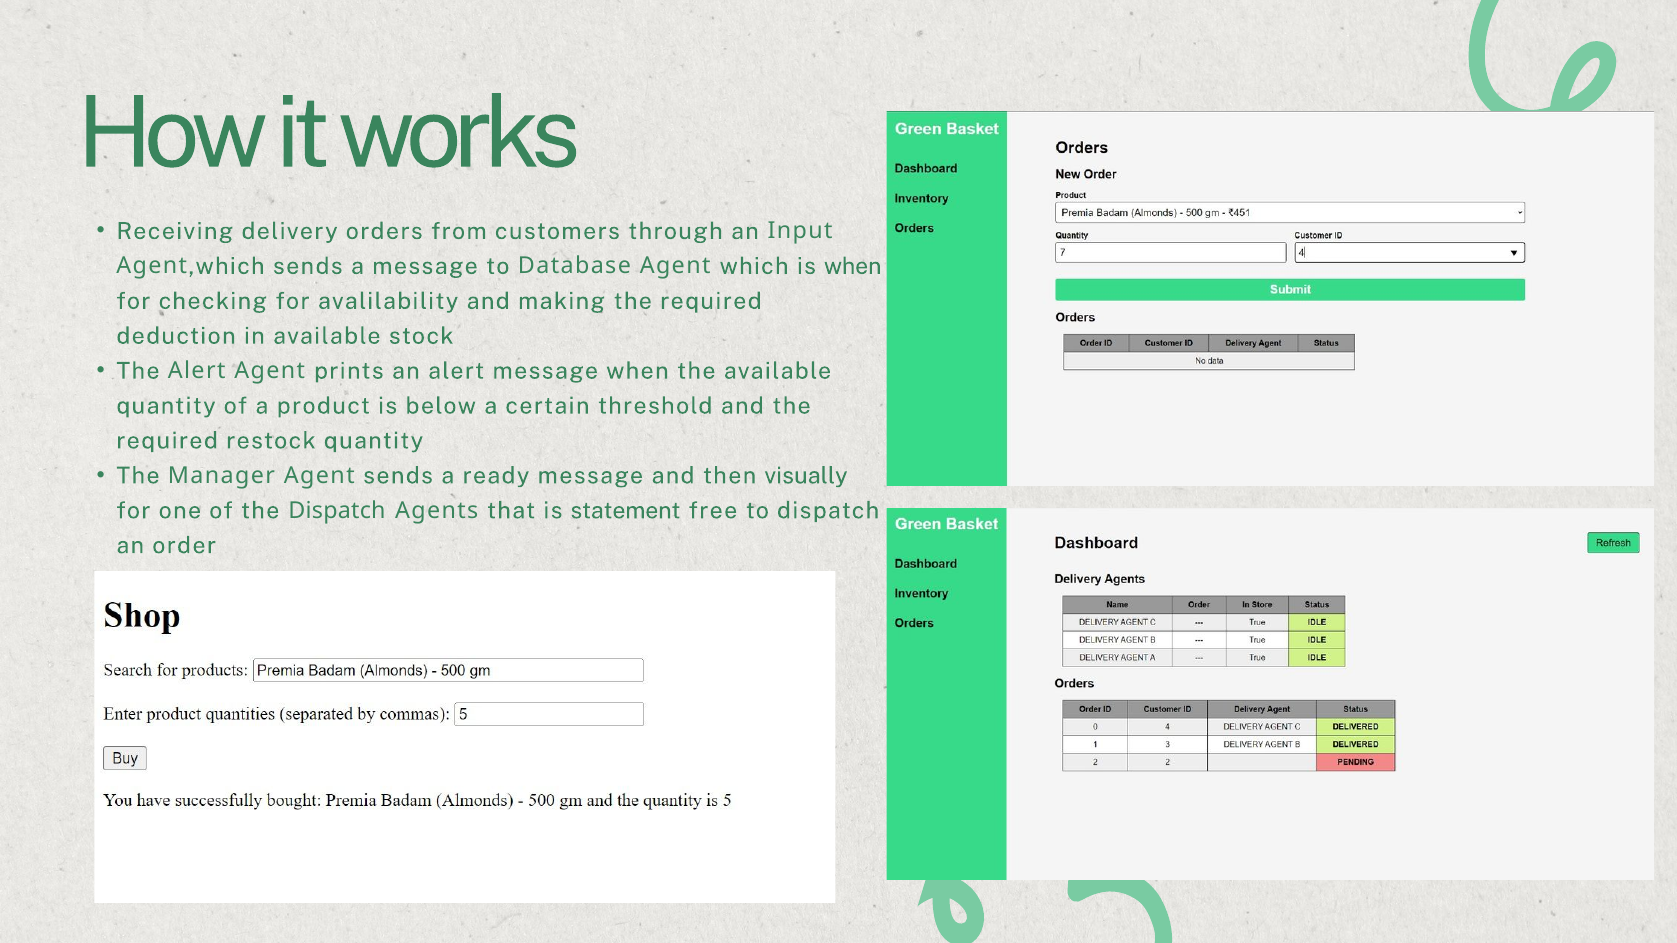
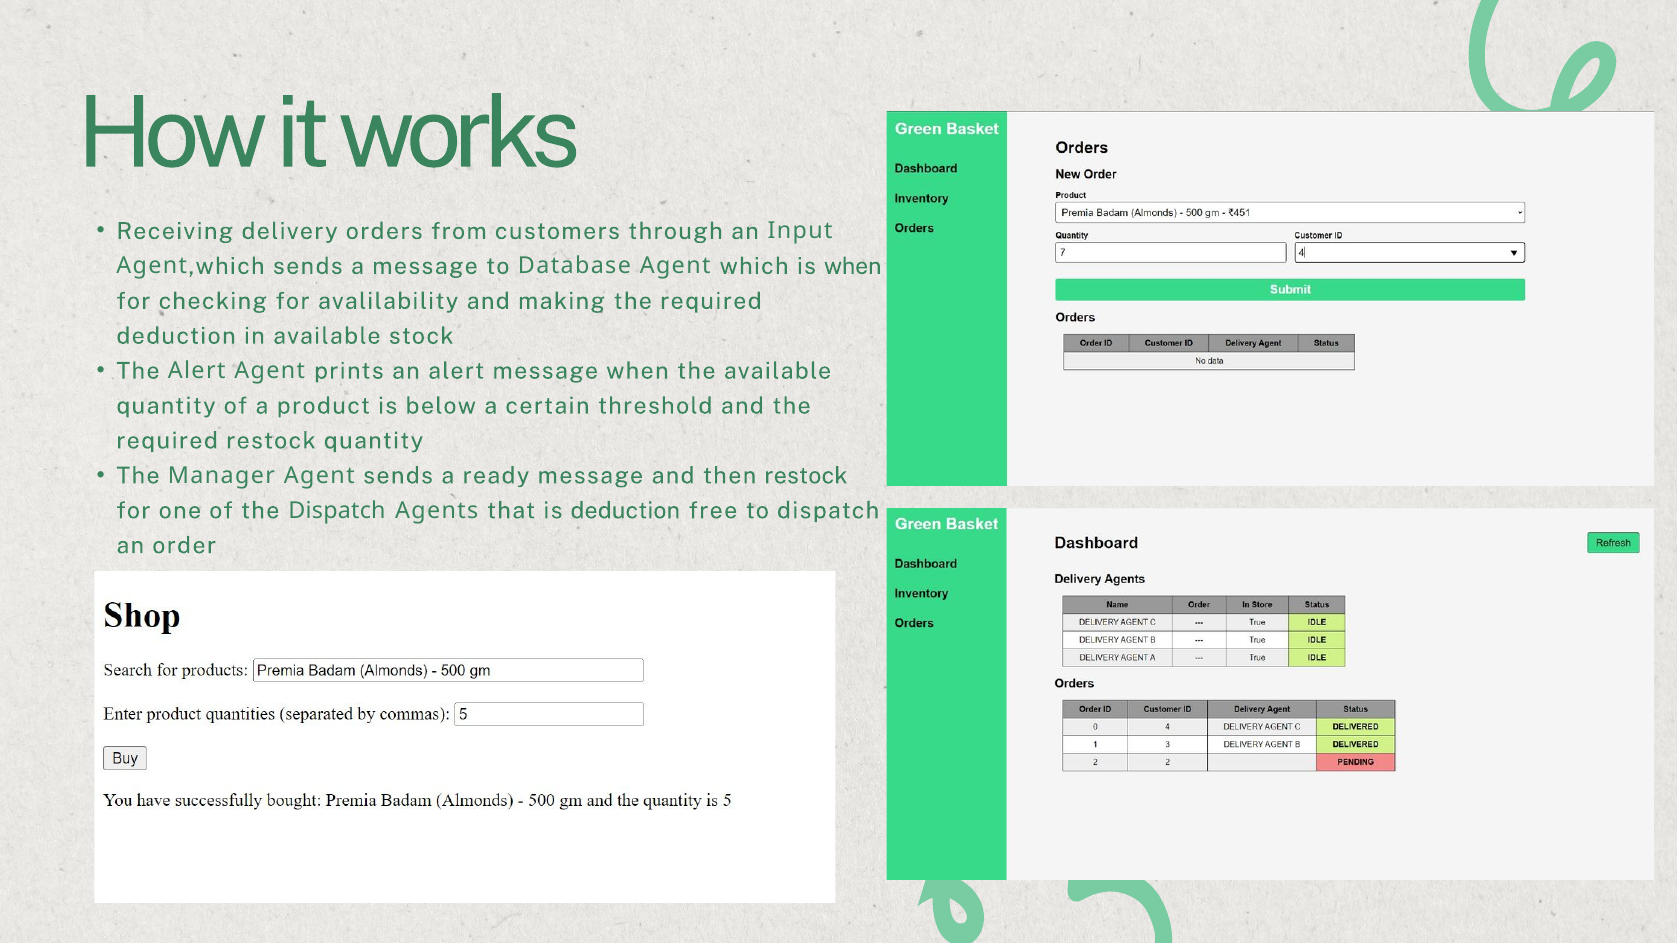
then visually: visually -> restock (806, 476)
is statement: statement -> deduction (625, 511)
